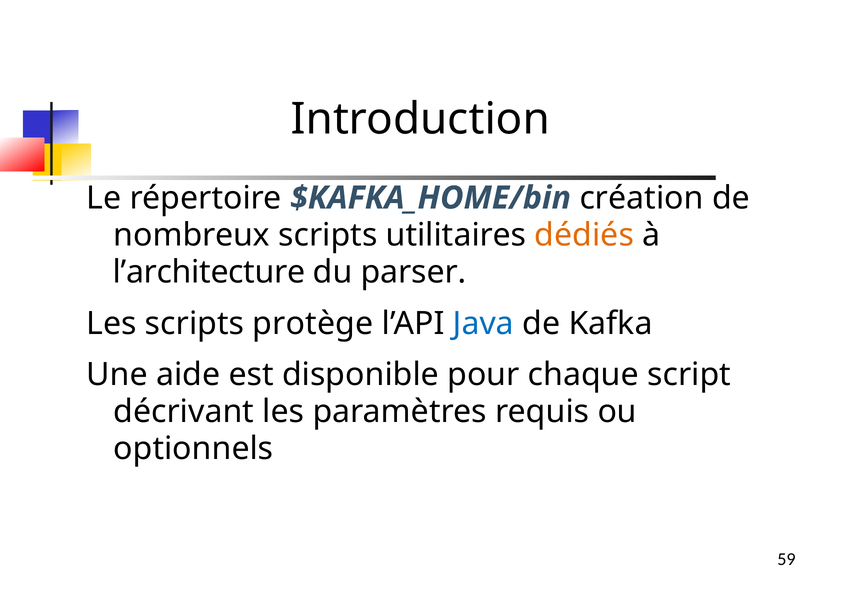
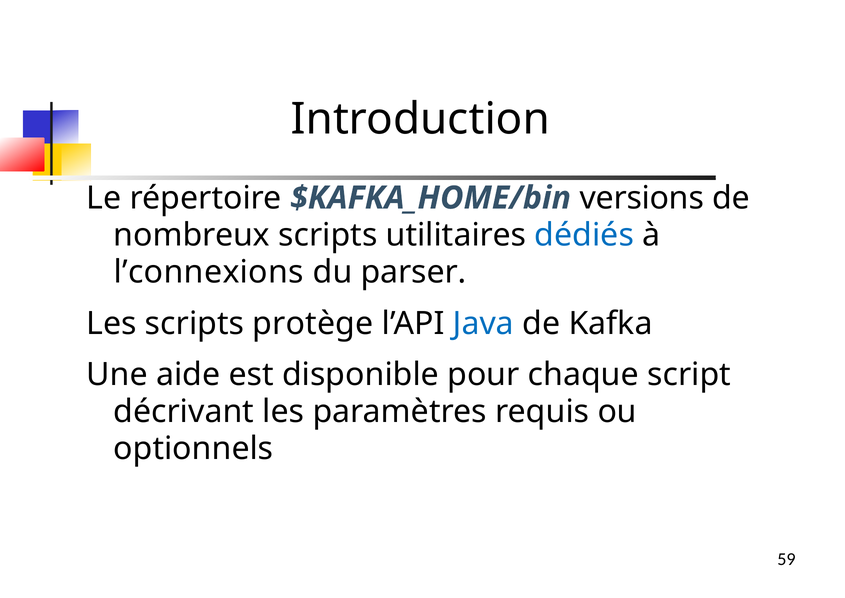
création: création -> versions (642, 198)
dédiés colour: orange -> blue (584, 235)
l’architecture: l’architecture -> l’connexions (209, 272)
